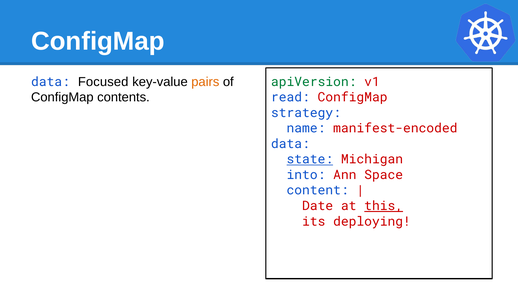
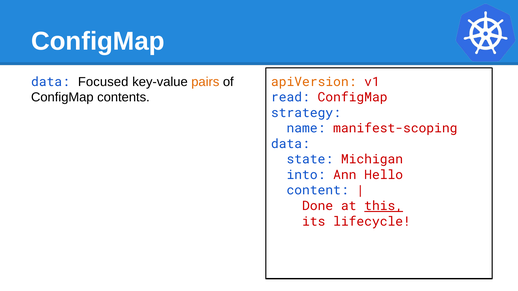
apiVersion colour: green -> orange (314, 82)
manifest-encoded: manifest-encoded -> manifest-scoping (395, 128)
state underline: present -> none (310, 160)
Space: Space -> Hello (384, 175)
Date: Date -> Done (318, 206)
deploying: deploying -> lifecycle (372, 222)
